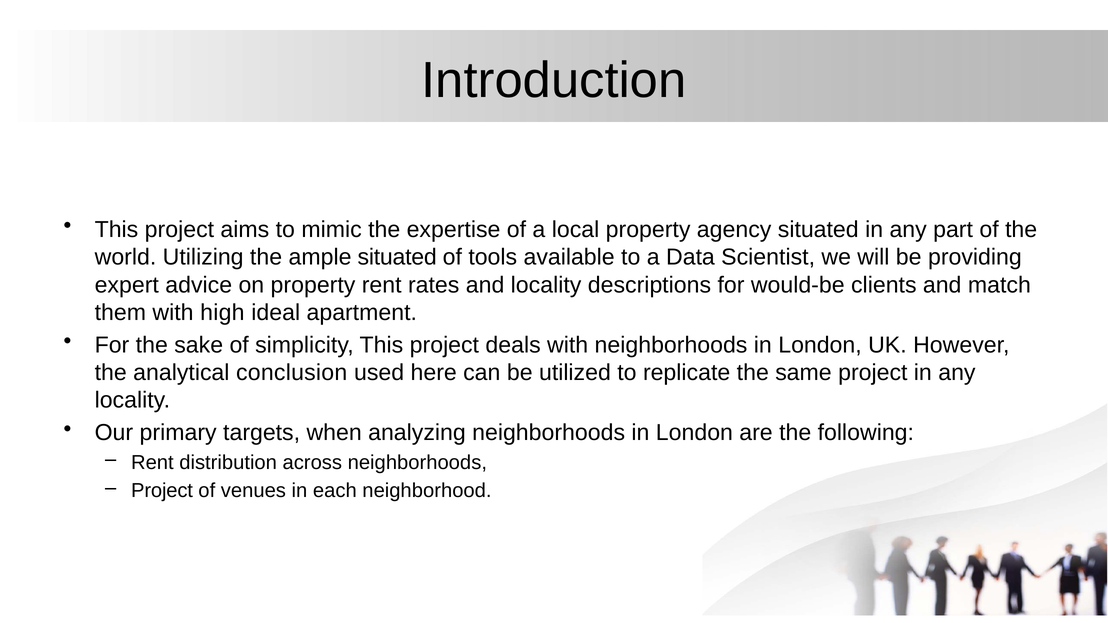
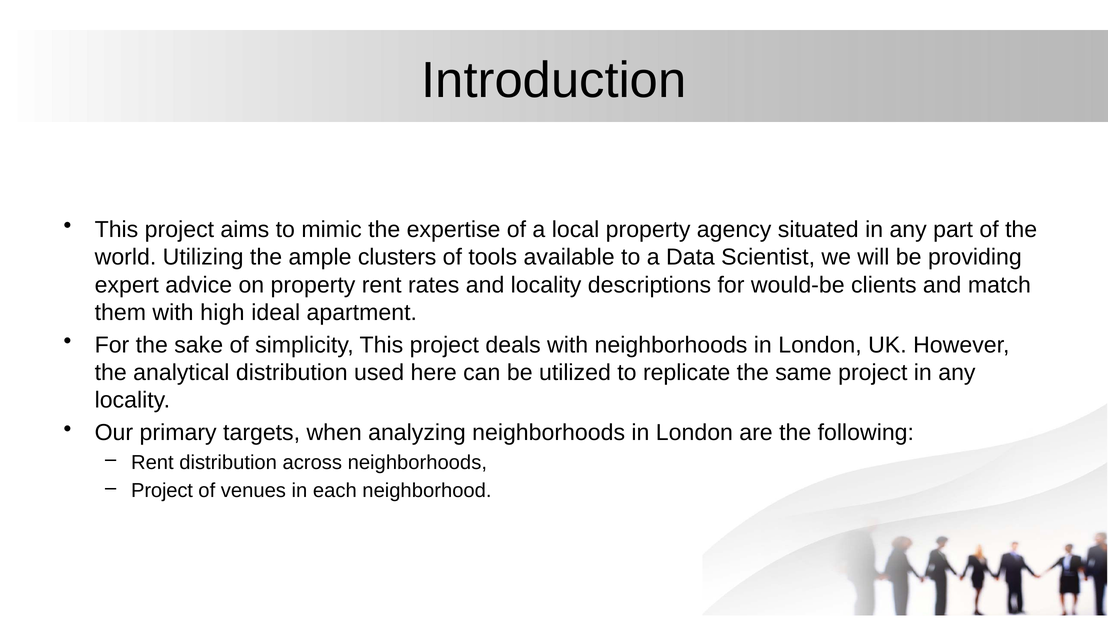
ample situated: situated -> clusters (397, 257)
analytical conclusion: conclusion -> distribution (292, 373)
